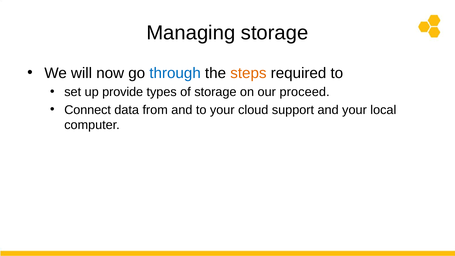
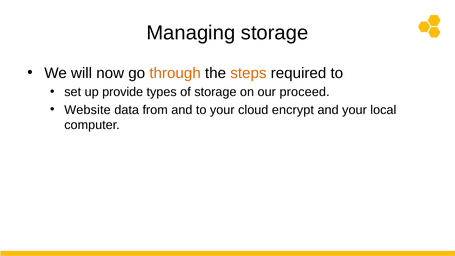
through colour: blue -> orange (175, 73)
Connect: Connect -> Website (87, 110)
support: support -> encrypt (293, 110)
